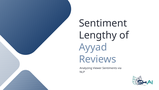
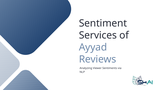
Lengthy: Lengthy -> Services (98, 35)
